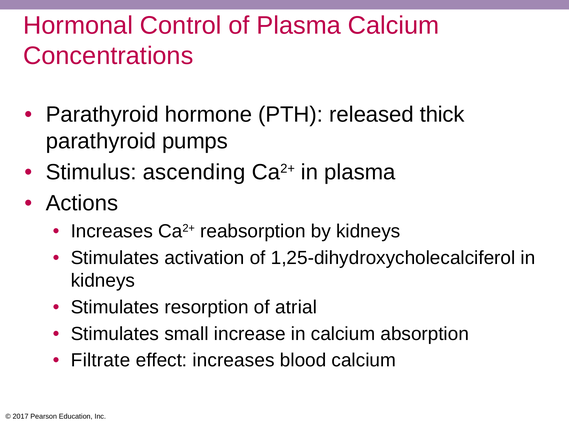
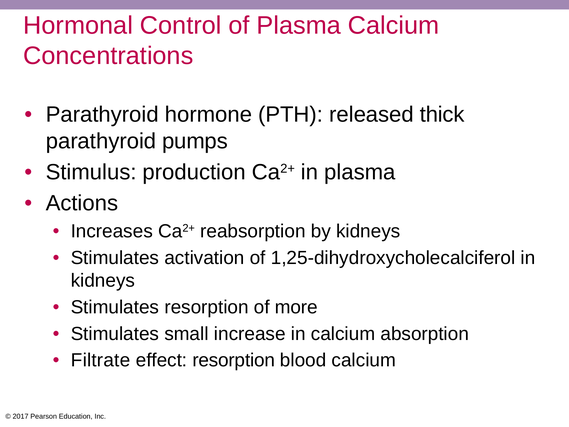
ascending: ascending -> production (194, 172)
atrial: atrial -> more (296, 307)
effect increases: increases -> resorption (234, 360)
